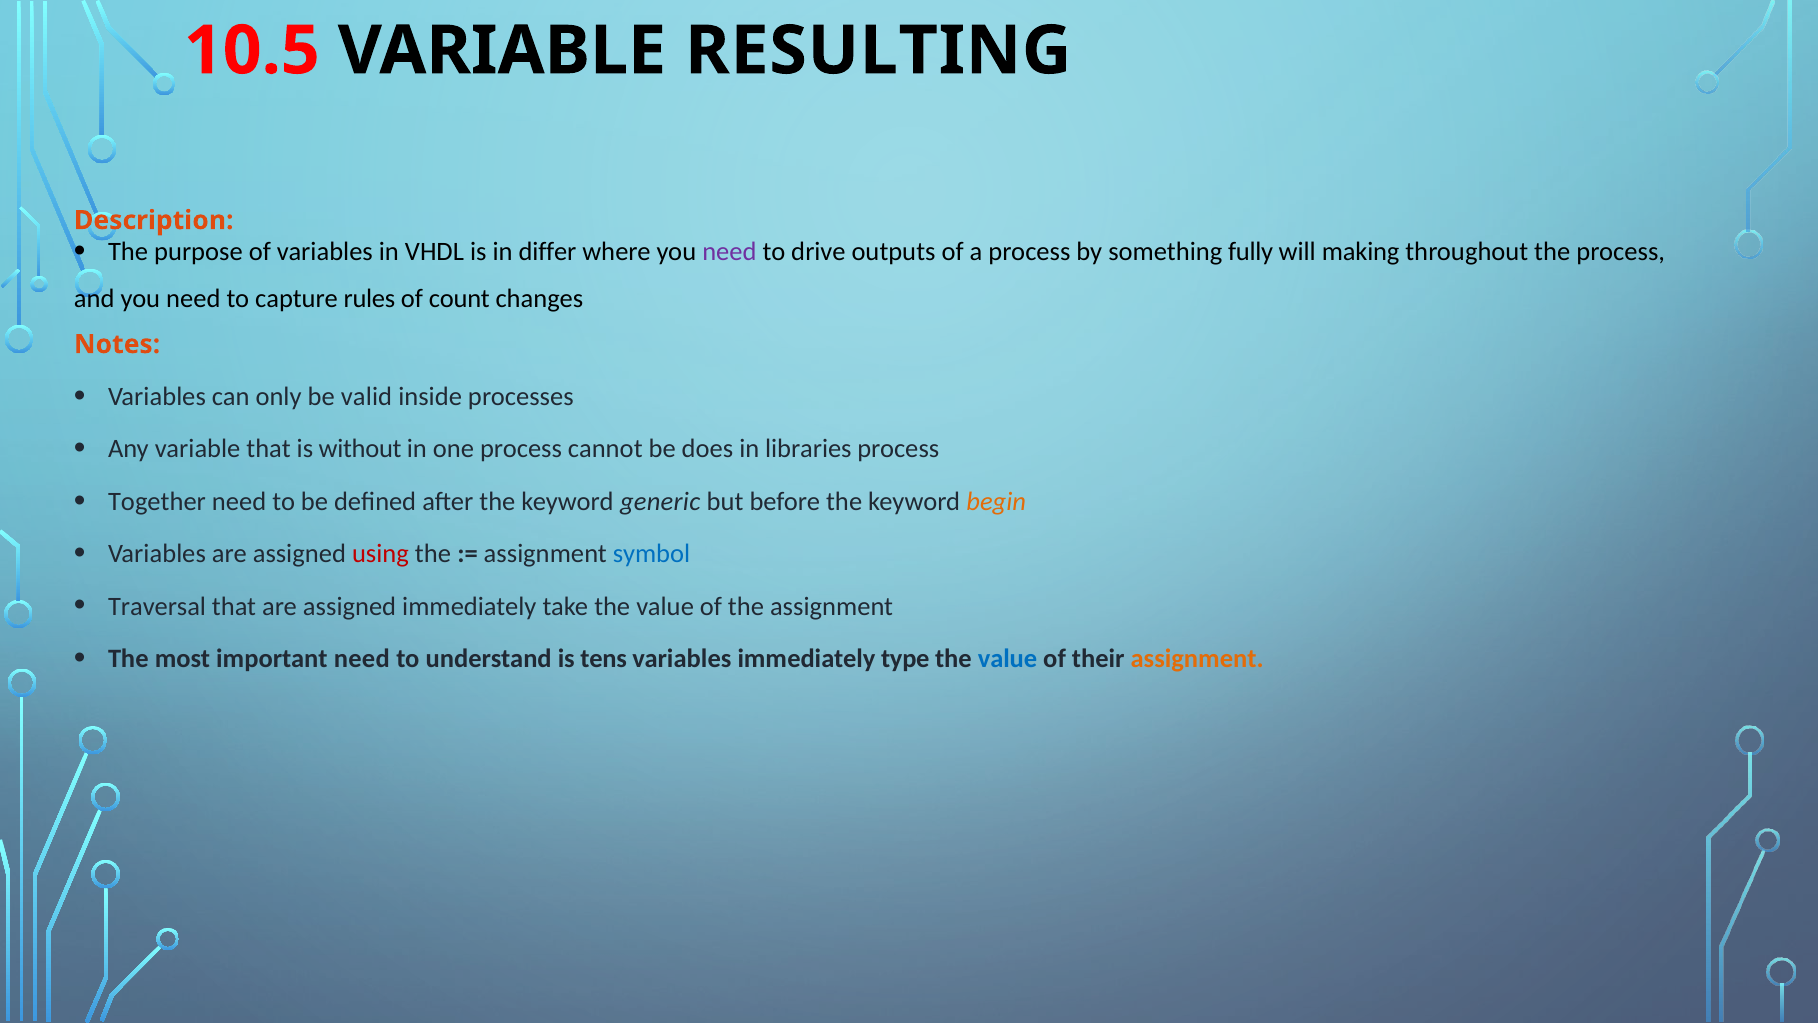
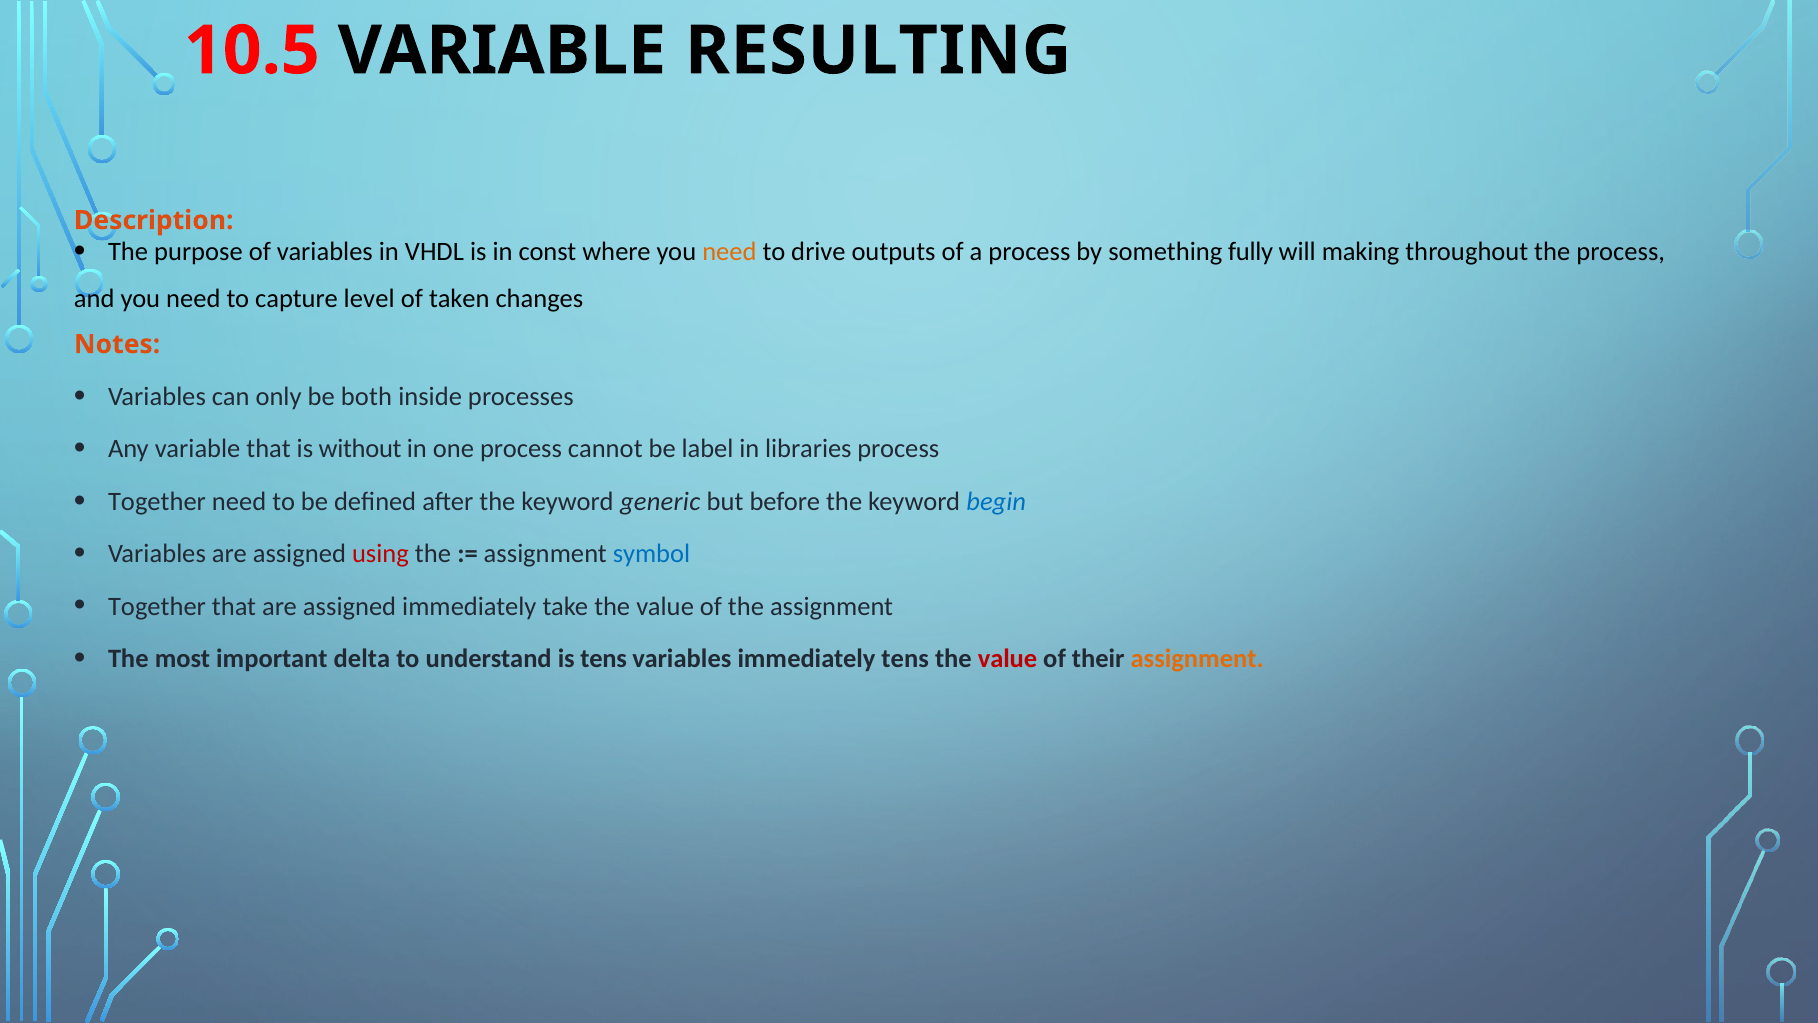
differ: differ -> const (547, 252)
need colour: purple -> orange (729, 252)
rules: rules -> level (369, 298)
count: count -> taken (459, 298)
valid: valid -> both (366, 397)
does: does -> label (708, 449)
begin colour: orange -> blue (996, 501)
Traversal: Traversal -> Together (157, 606)
important need: need -> delta (362, 659)
immediately type: type -> tens (905, 659)
value colour: blue -> red (1008, 659)
